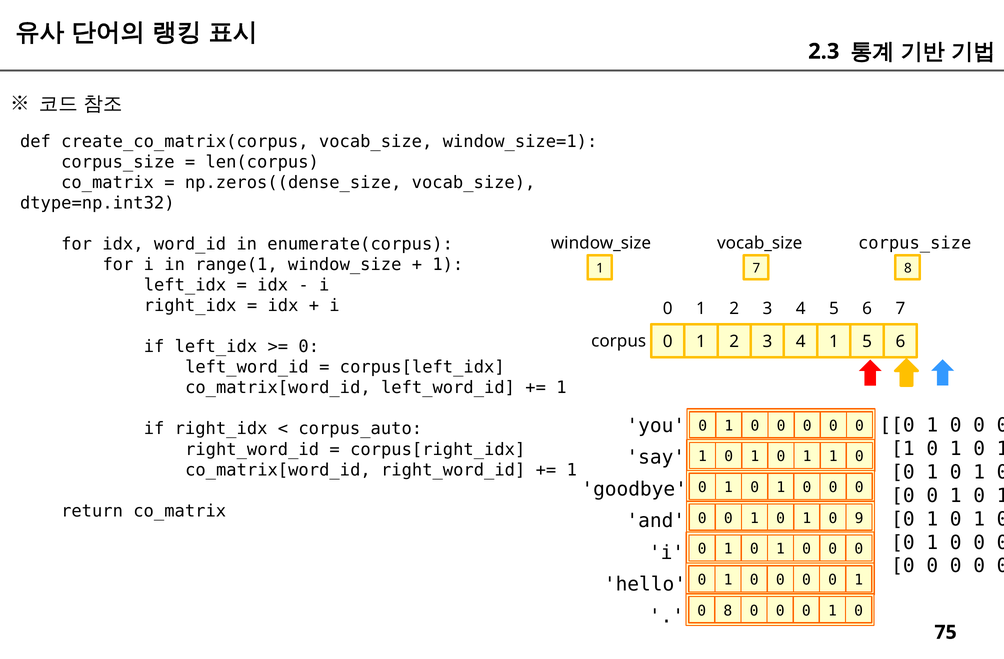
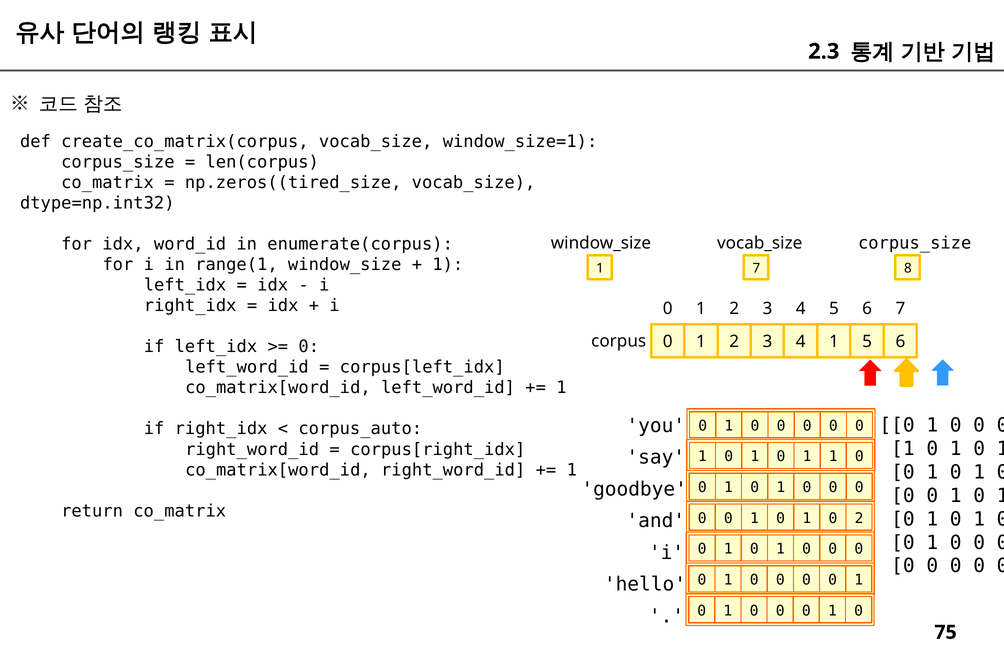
np.zeros((dense_size: np.zeros((dense_size -> np.zeros((tired_size (293, 183)
0 9: 9 -> 2 (859, 519)
8: 8 -> 1 (728, 611)
